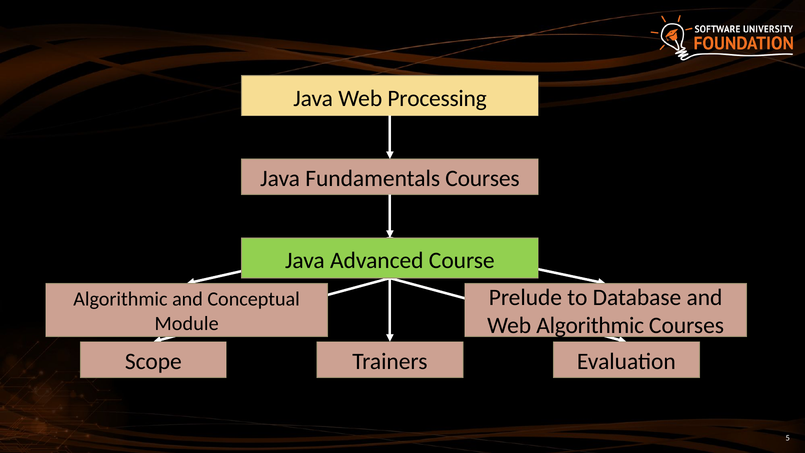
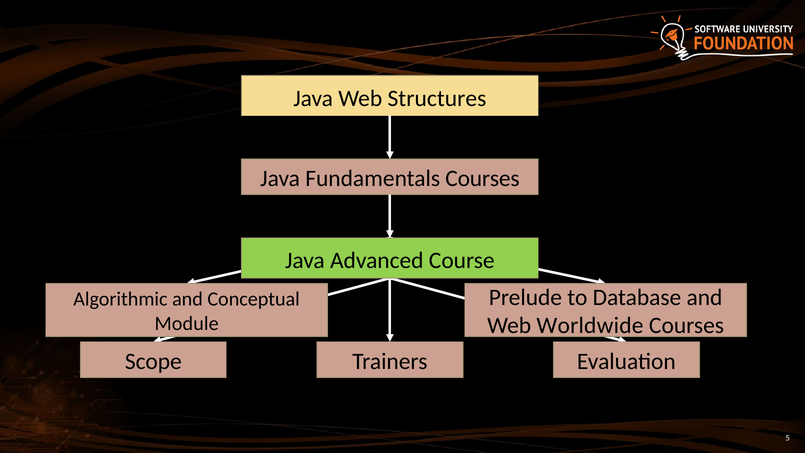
Processing: Processing -> Structures (437, 98)
Web Algorithmic: Algorithmic -> Worldwide (590, 326)
